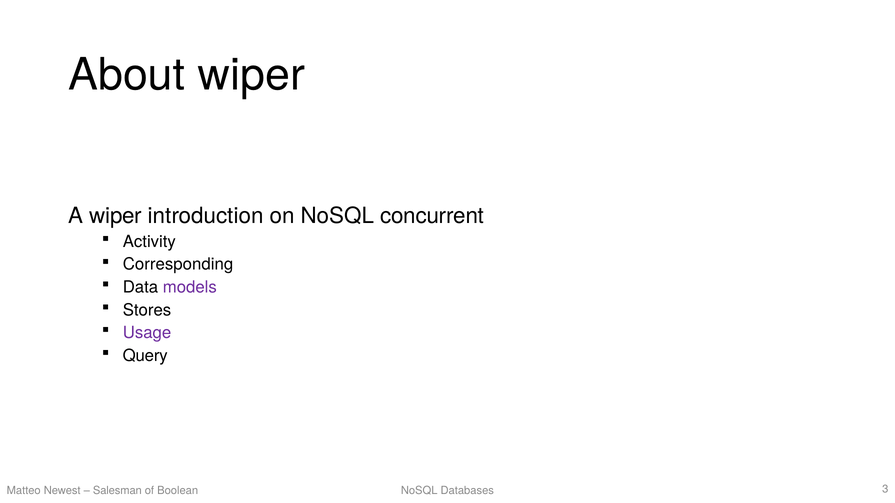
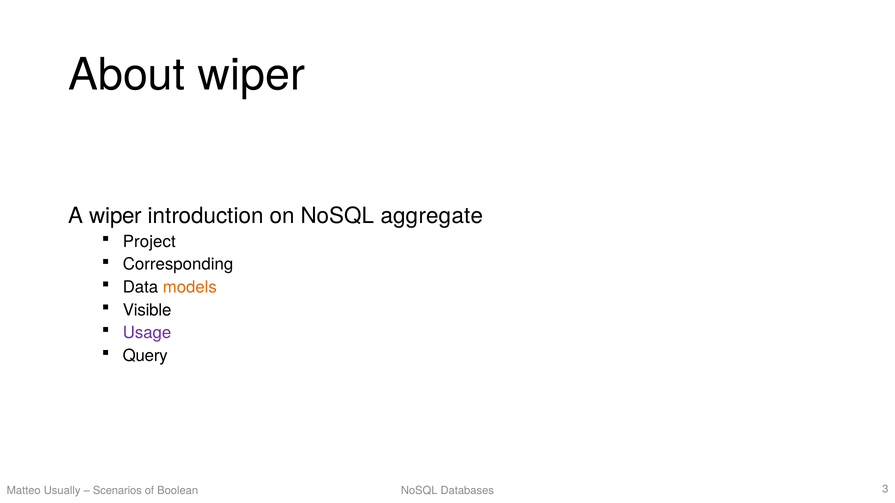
concurrent: concurrent -> aggregate (432, 216)
Activity: Activity -> Project (149, 242)
models colour: purple -> orange (190, 287)
Stores: Stores -> Visible (147, 310)
Newest: Newest -> Usually (62, 491)
Salesman: Salesman -> Scenarios (117, 491)
